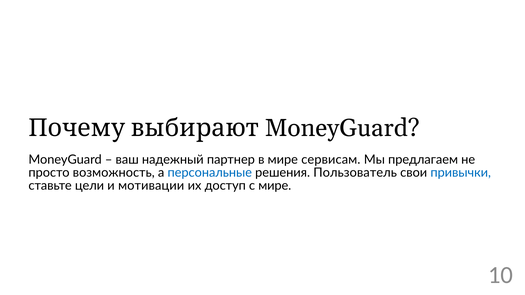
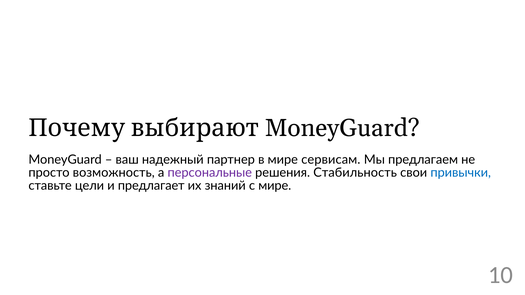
персональные colour: blue -> purple (210, 173)
Пользователь: Пользователь -> Стабильность (355, 173)
мотивации: мотивации -> предлагает (151, 186)
доступ: доступ -> знаний (225, 186)
